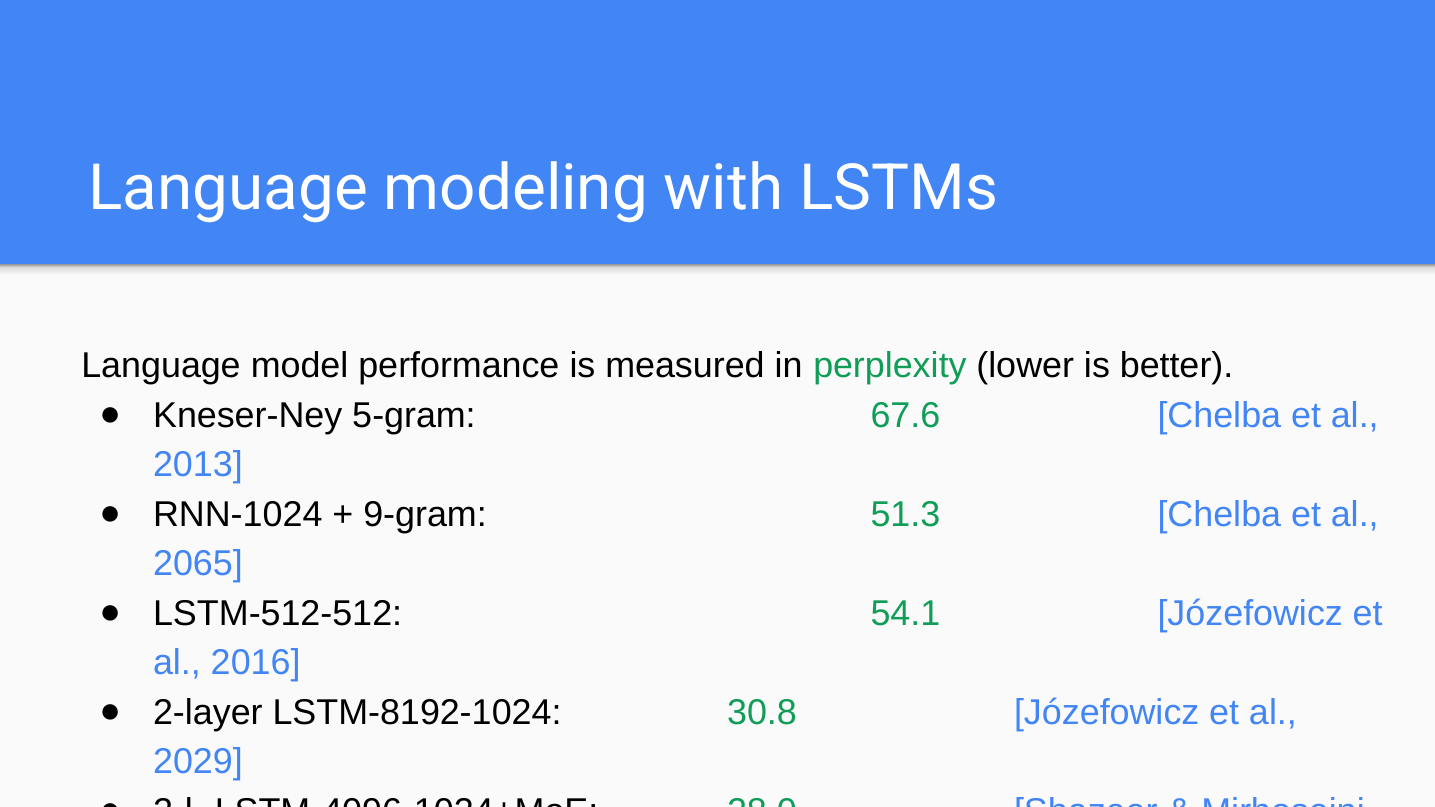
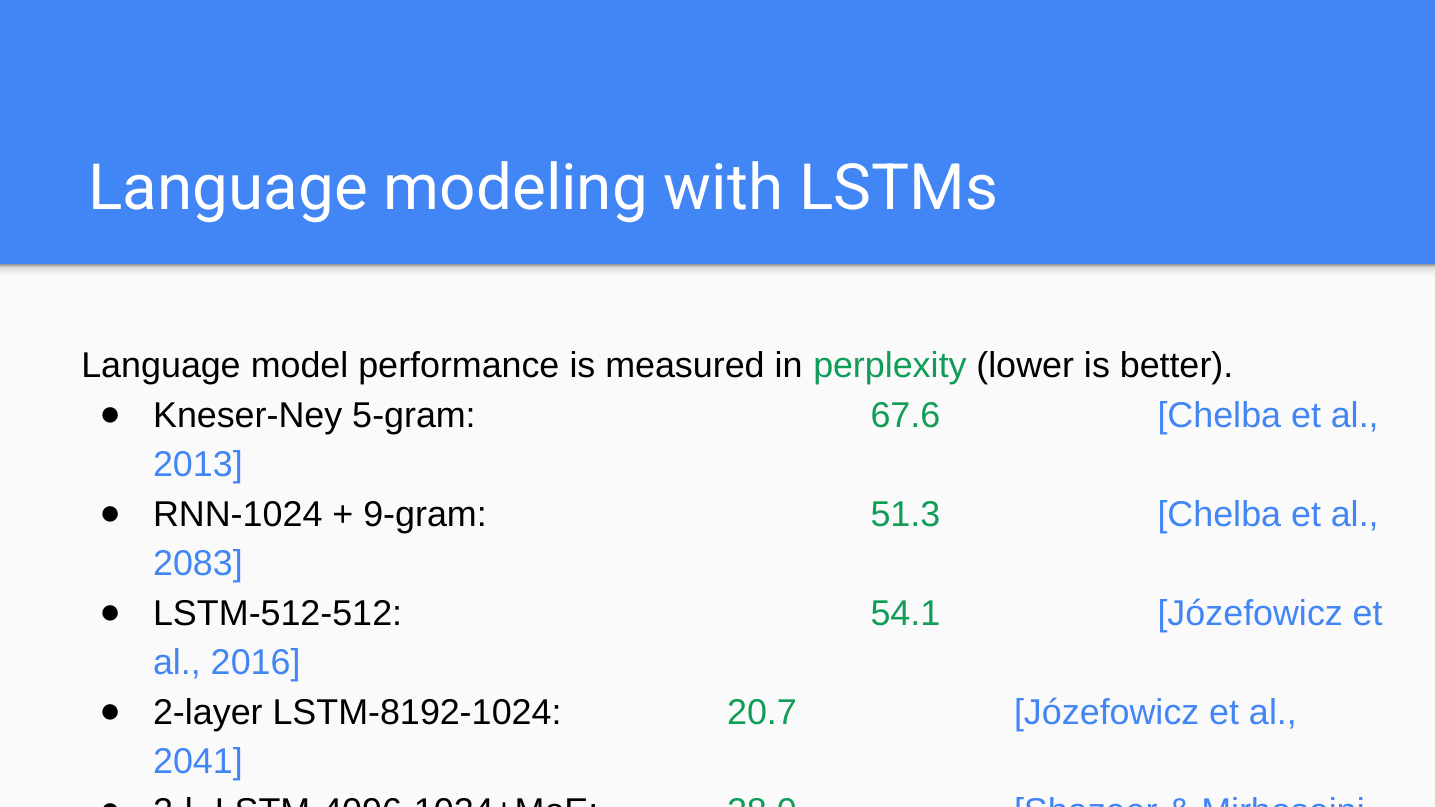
2065: 2065 -> 2083 (198, 564)
30.8: 30.8 -> 20.7 (762, 713)
2029: 2029 -> 2041 (198, 762)
